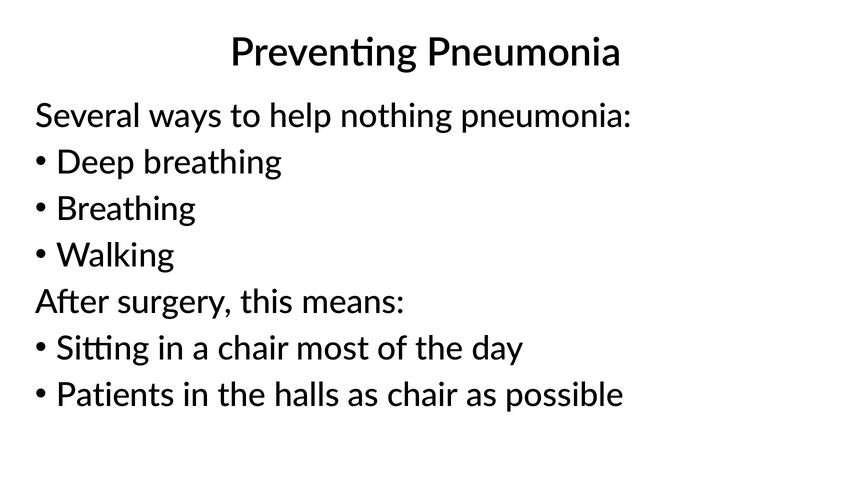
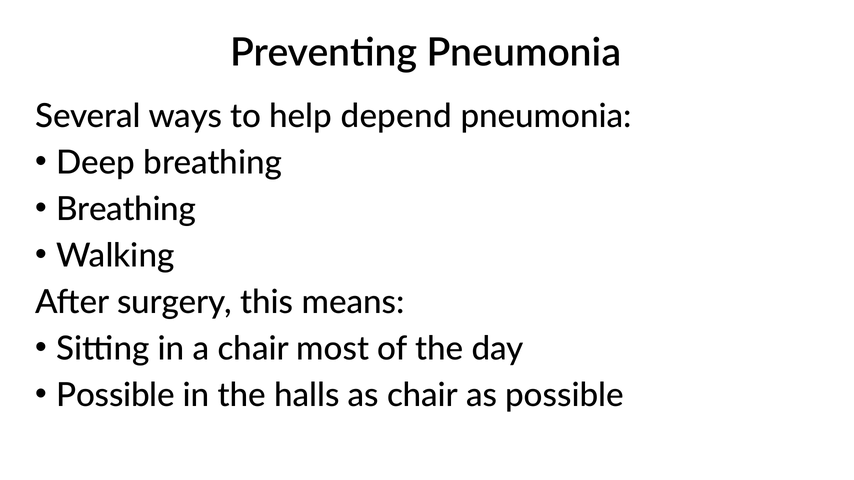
nothing: nothing -> depend (396, 116)
Patients: Patients -> Possible (116, 395)
